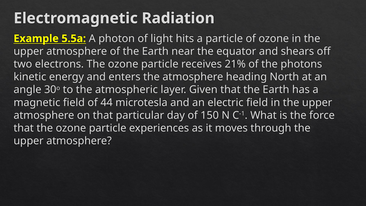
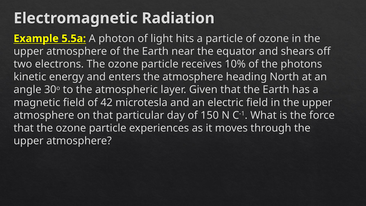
21%: 21% -> 10% (235, 64)
44: 44 -> 42 (107, 102)
